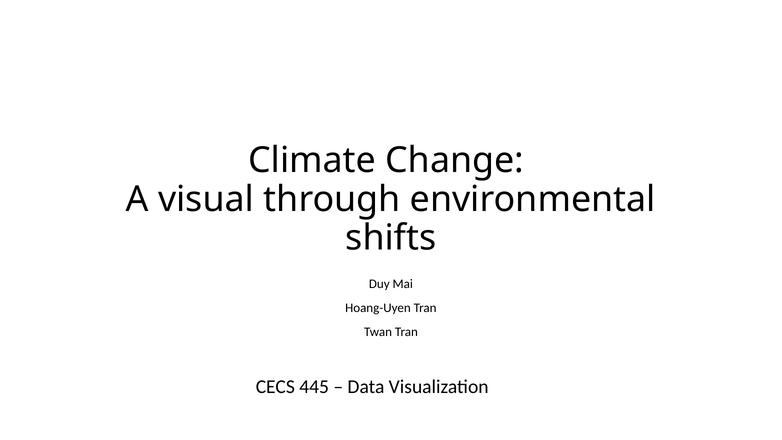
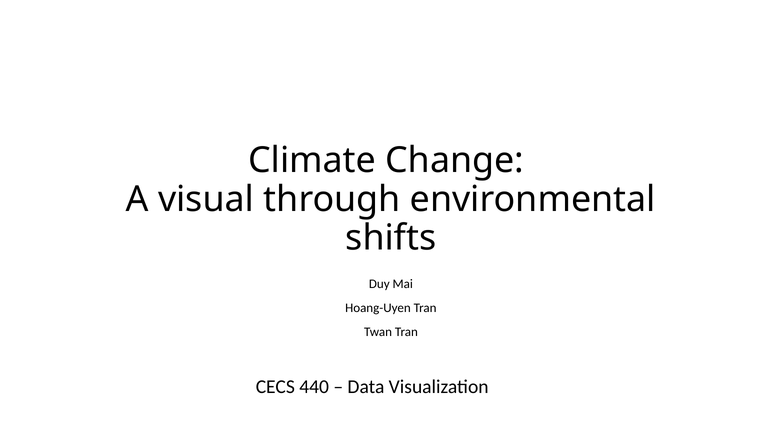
445: 445 -> 440 (314, 387)
